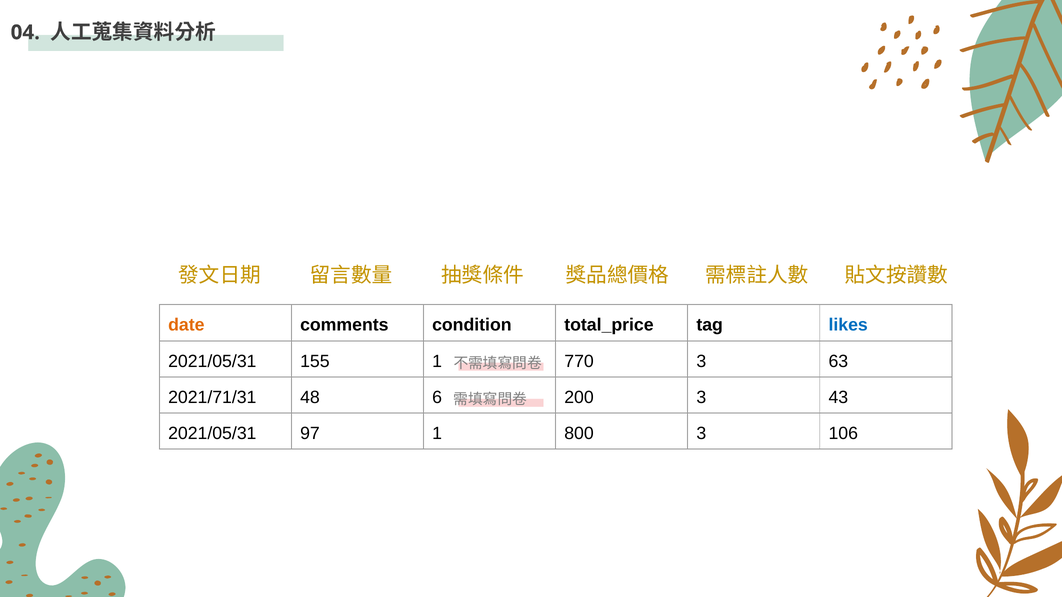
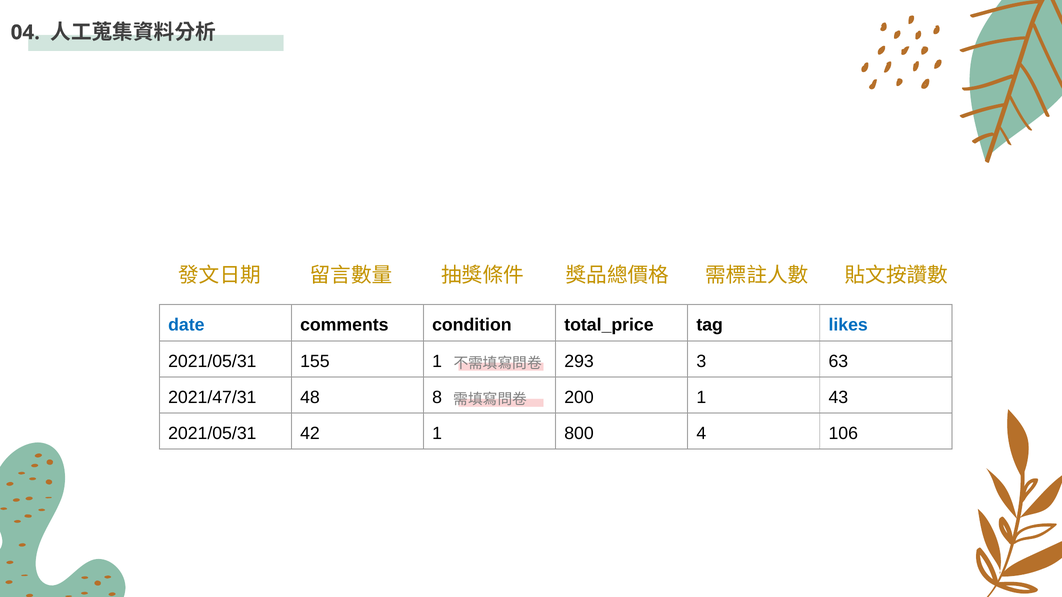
date colour: orange -> blue (186, 325)
770: 770 -> 293 (579, 361)
2021/71/31: 2021/71/31 -> 2021/47/31 (212, 398)
6: 6 -> 8 (437, 398)
200 3: 3 -> 1 (701, 398)
97: 97 -> 42 (310, 434)
800 3: 3 -> 4 (701, 434)
